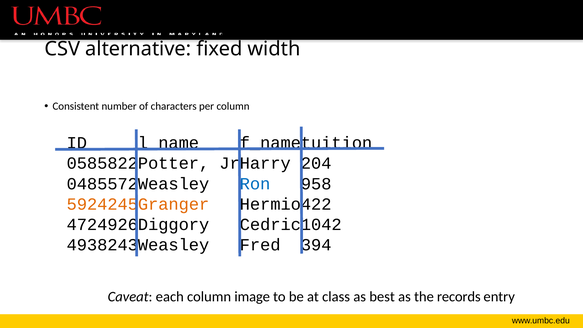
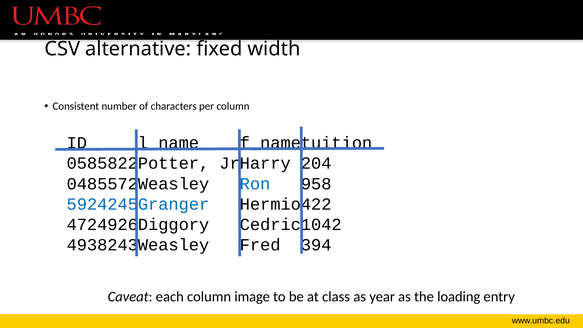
5924245Granger colour: orange -> blue (138, 204)
best: best -> year (382, 297)
records: records -> loading (459, 297)
